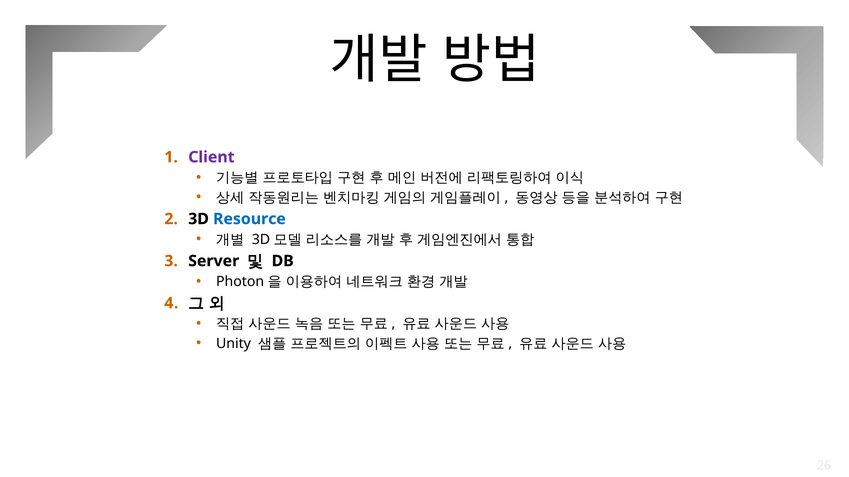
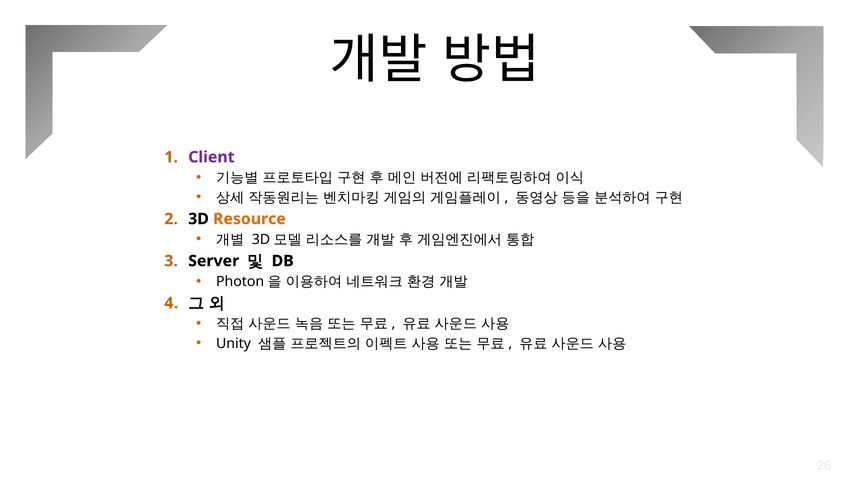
Resource colour: blue -> orange (249, 219)
